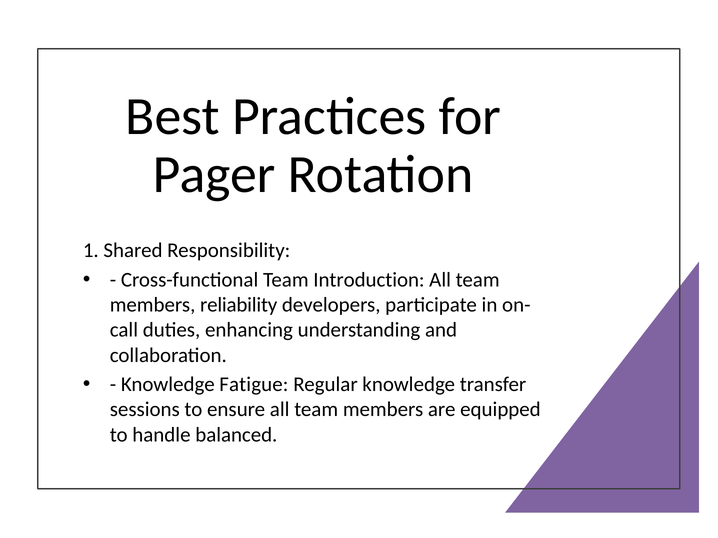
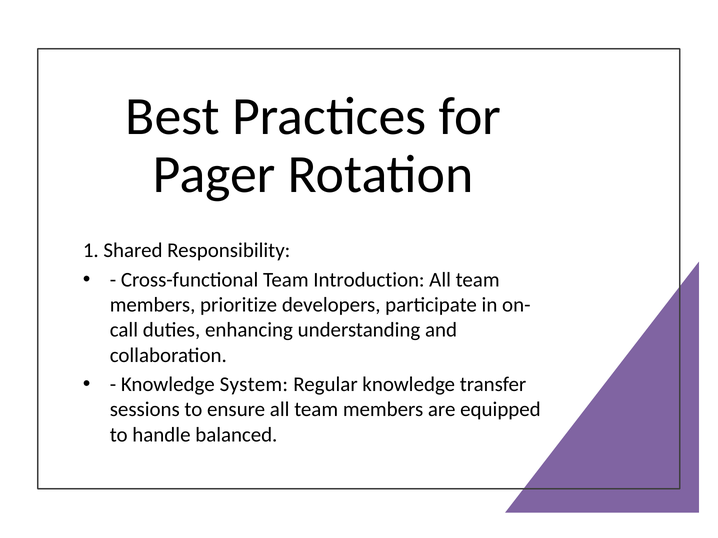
reliability: reliability -> prioritize (239, 305)
Fatigue: Fatigue -> System (254, 385)
